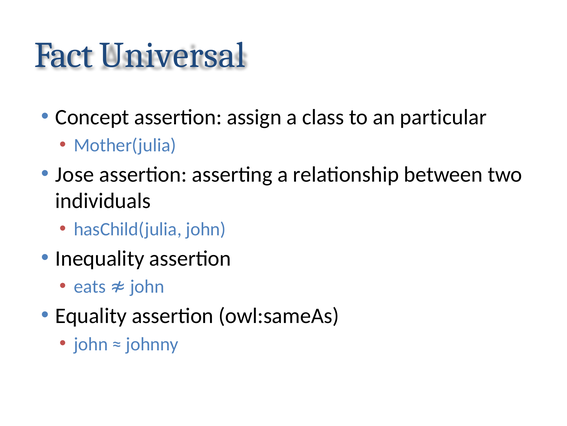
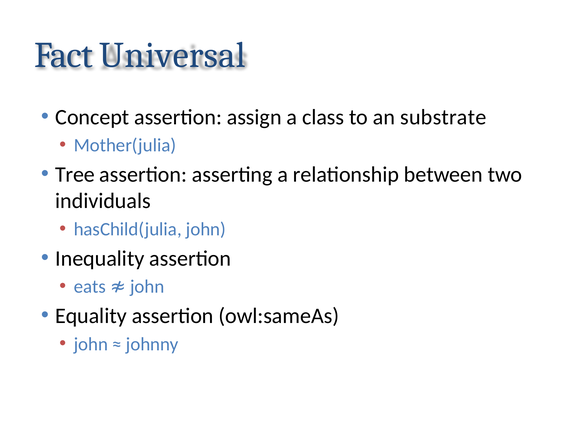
particular: particular -> substrate (443, 117)
Jose: Jose -> Tree (75, 174)
